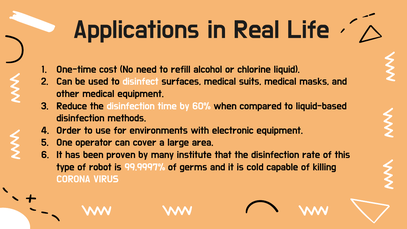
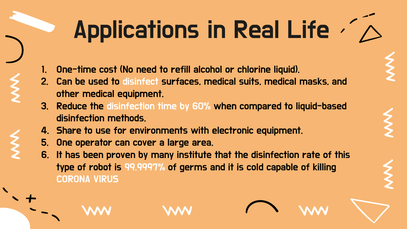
Order: Order -> Share (69, 130)
